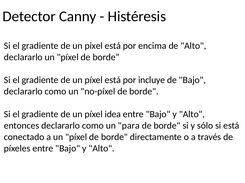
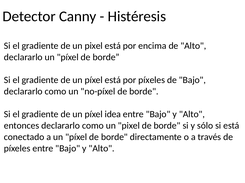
por incluye: incluye -> píxeles (152, 80)
como un para: para -> pixel (129, 126)
